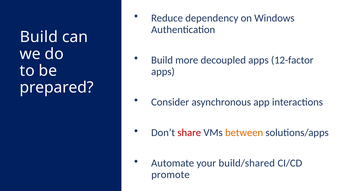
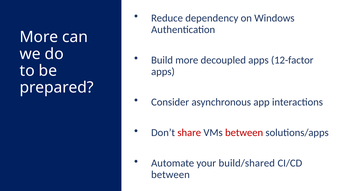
Build: Build -> More (39, 37)
between colour: orange -> red (244, 133)
promote: promote -> between (170, 175)
